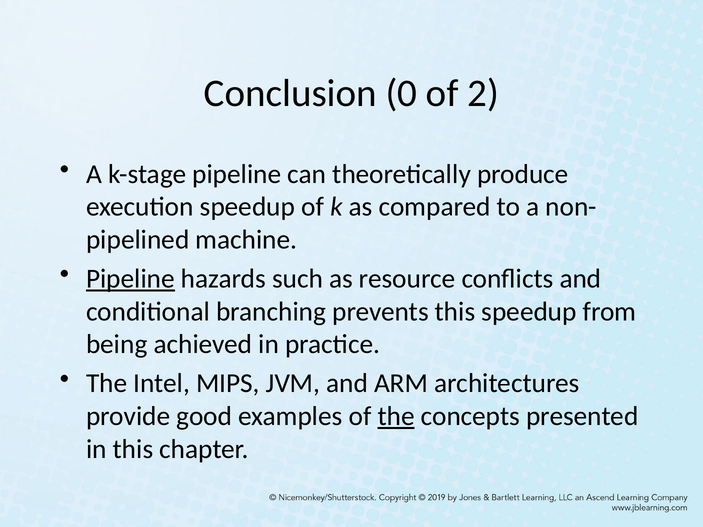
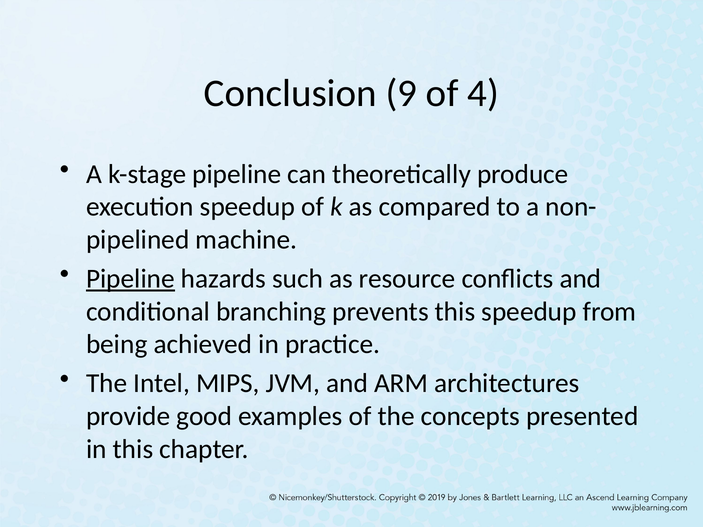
0: 0 -> 9 (401, 94)
2: 2 -> 4 (483, 94)
the underline: present -> none (396, 416)
